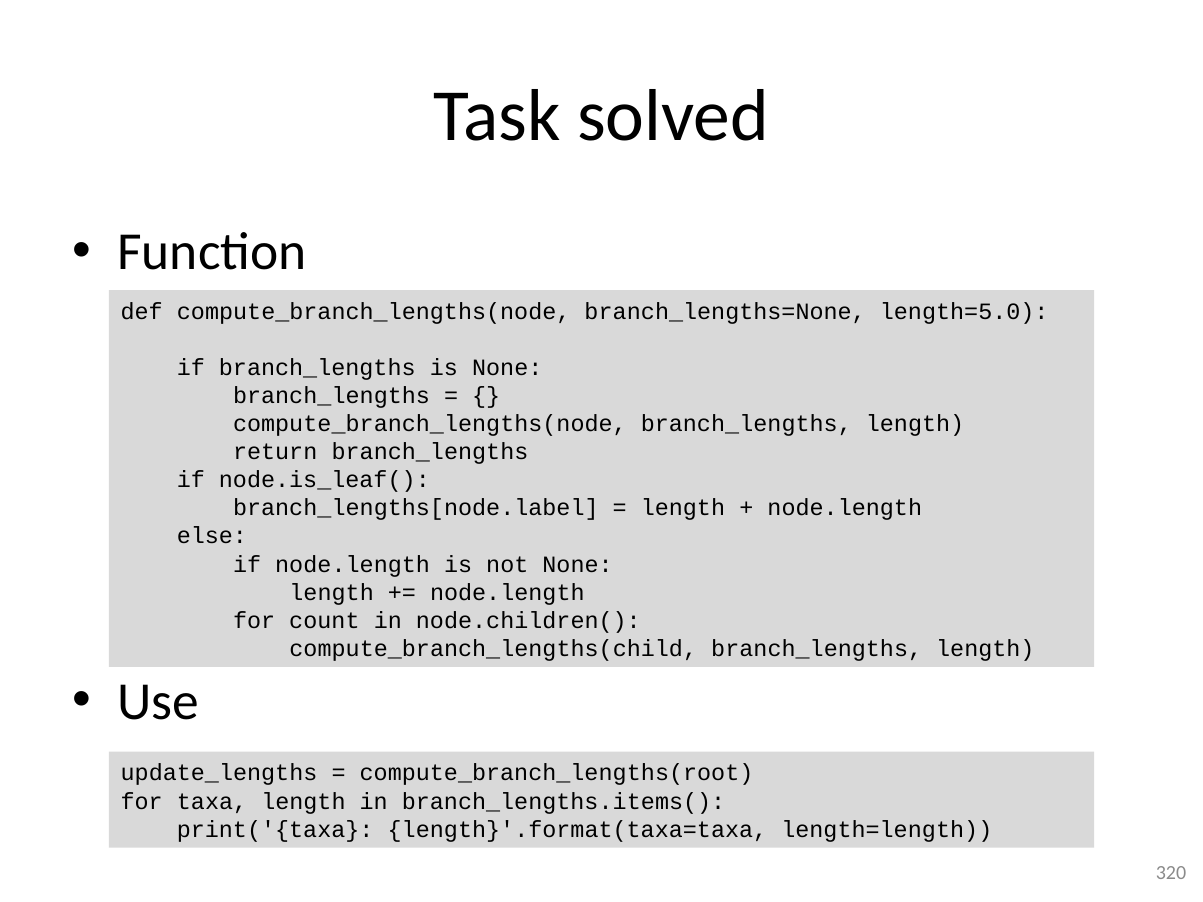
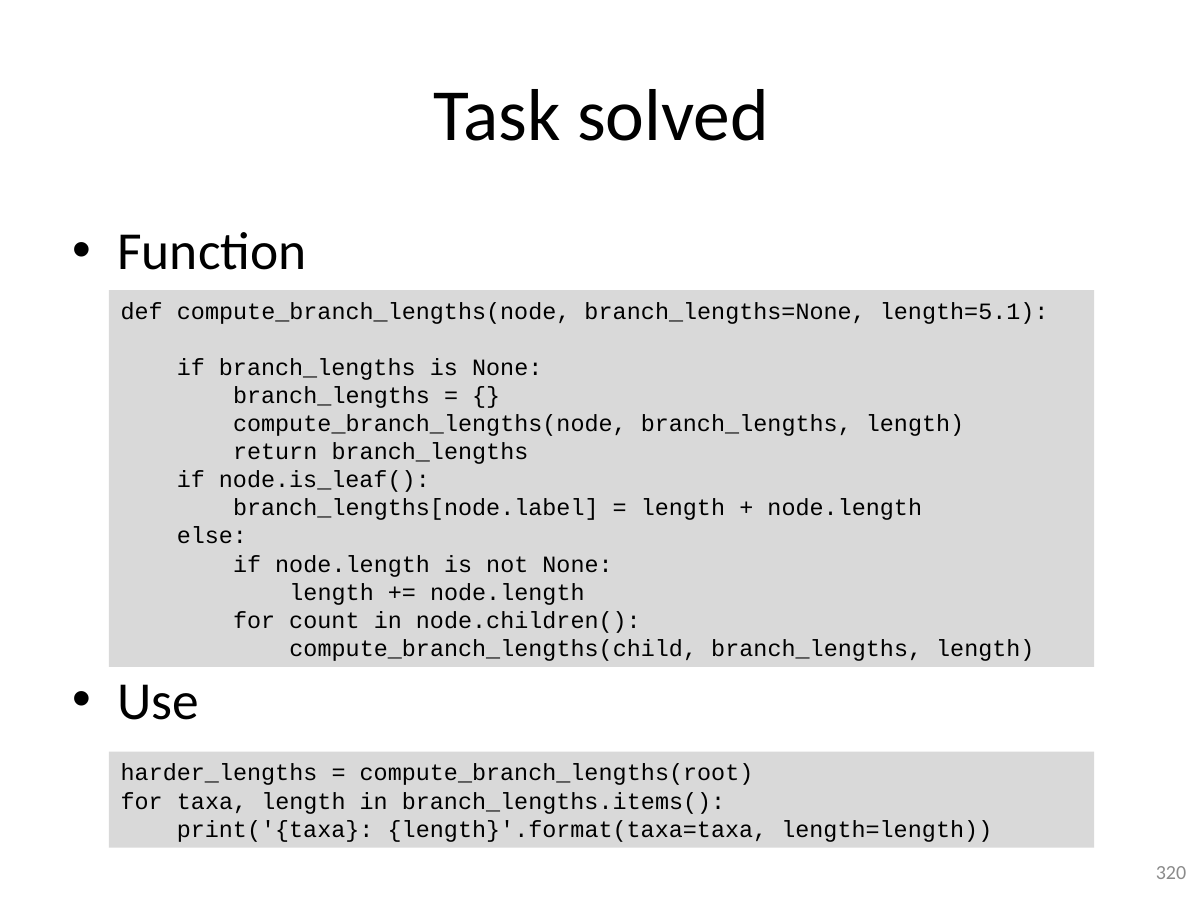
length=5.0: length=5.0 -> length=5.1 (964, 312)
update_lengths: update_lengths -> harder_lengths (219, 773)
